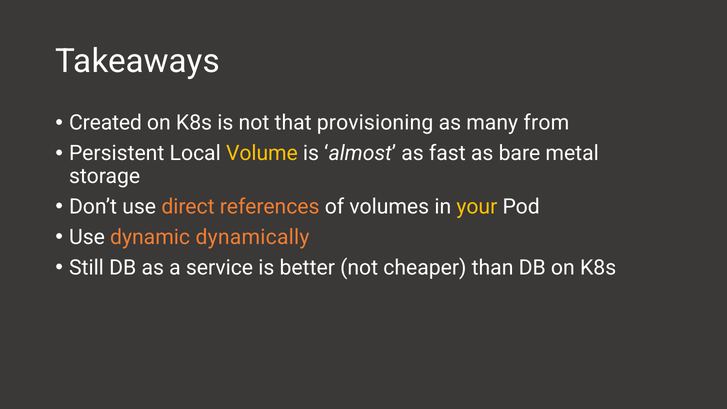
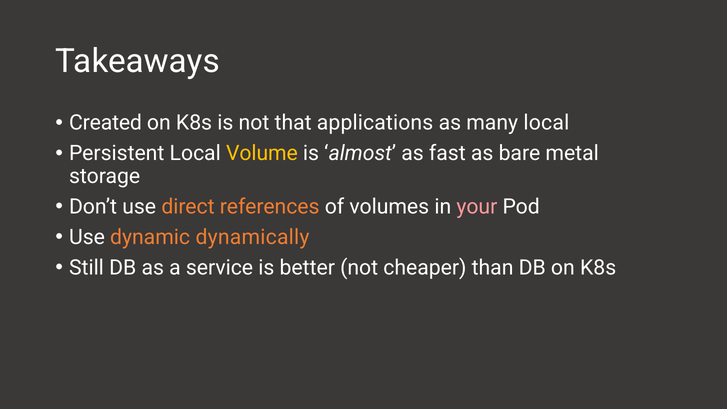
provisioning: provisioning -> applications (375, 123)
many from: from -> local (546, 123)
your colour: yellow -> pink (477, 207)
